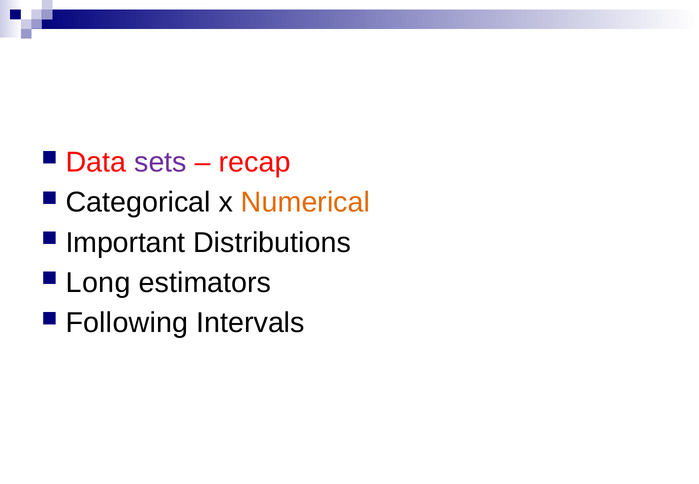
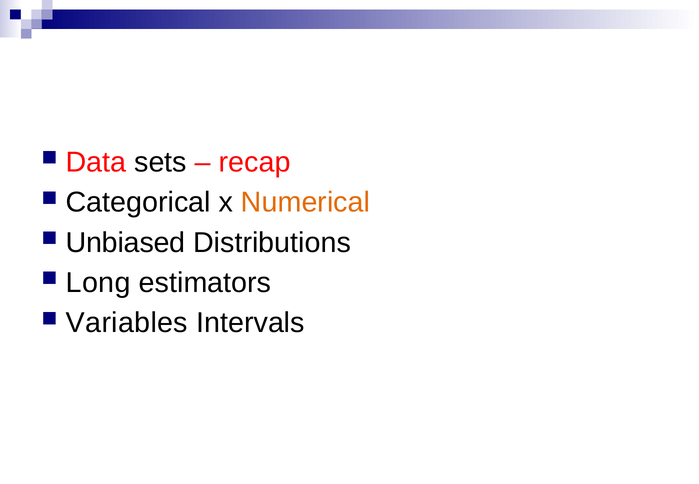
sets colour: purple -> black (160, 162)
Important: Important -> Unbiased (125, 243)
Following: Following -> Variables (127, 323)
